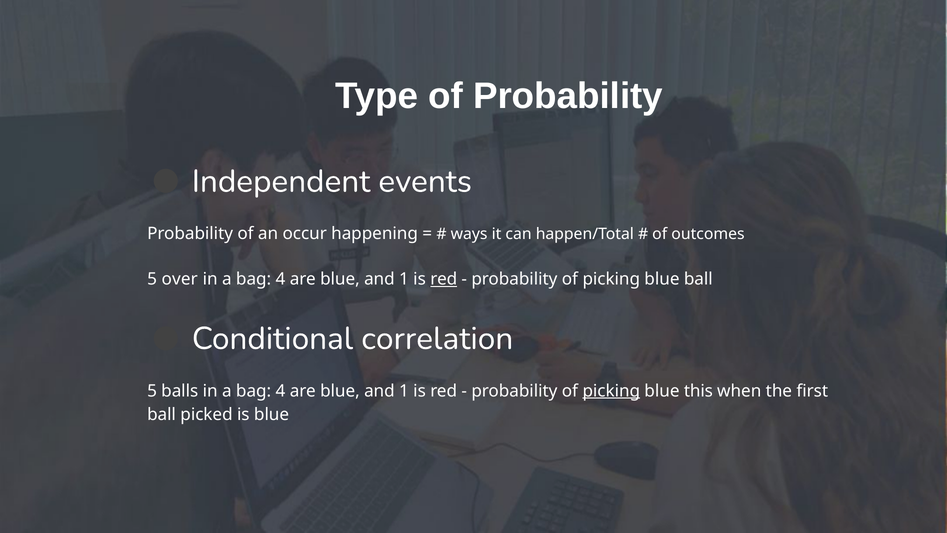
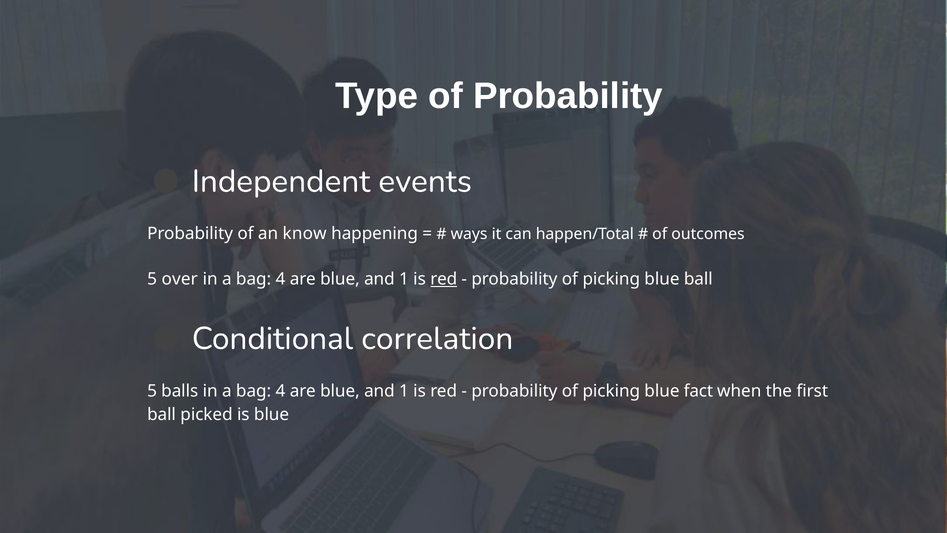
occur: occur -> know (305, 233)
picking underline: present -> none (611, 391)
this: this -> fact (698, 391)
